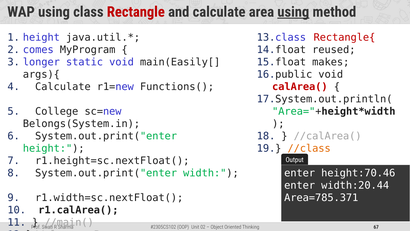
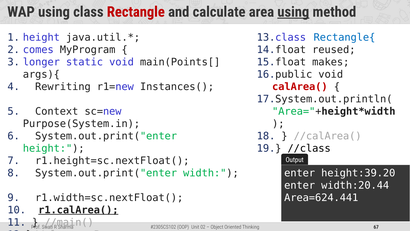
Rectangle{ colour: red -> blue (344, 37)
main(Easily[: main(Easily[ -> main(Points[ (180, 62)
Calculate: Calculate -> Rewriting (63, 87)
Functions(: Functions( -> Instances( (177, 87)
College: College -> Context (57, 111)
Belongs(System.in: Belongs(System.in -> Purpose(System.in (81, 124)
//class colour: orange -> black (309, 148)
height:70.46: height:70.46 -> height:39.20 (358, 173)
Area=785.371: Area=785.371 -> Area=624.441 (321, 198)
r1.calArea( underline: none -> present (78, 210)
